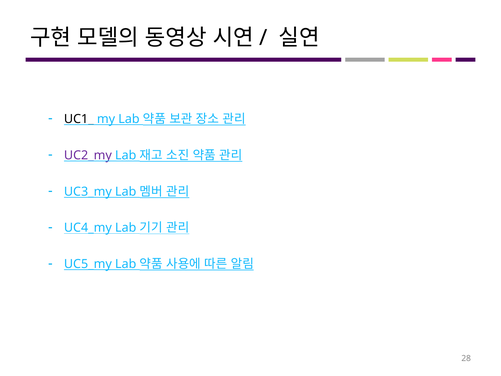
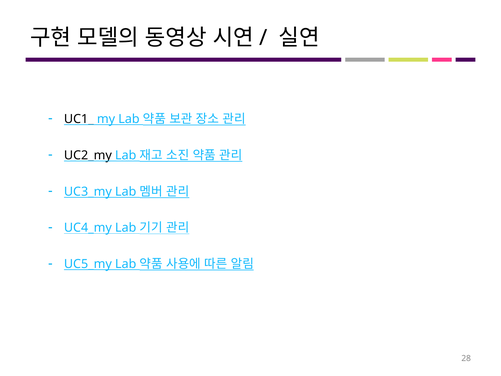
UC2_my colour: purple -> black (88, 155)
